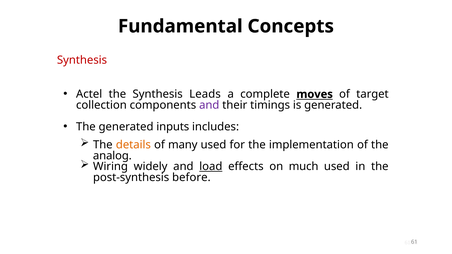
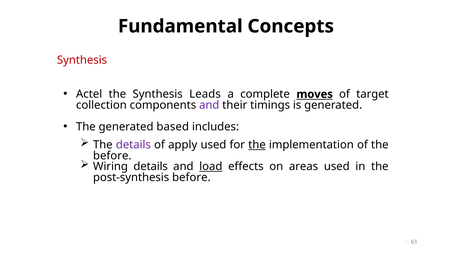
inputs: inputs -> based (173, 127)
details colour: orange -> purple (133, 145)
many: many -> apply (183, 145)
the underline: none -> present (257, 145)
analog: analog -> before (112, 156)
Wiring widely: widely -> details (151, 167)
much: much -> areas (304, 167)
